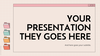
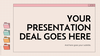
THEY: THEY -> DEAL (31, 37)
